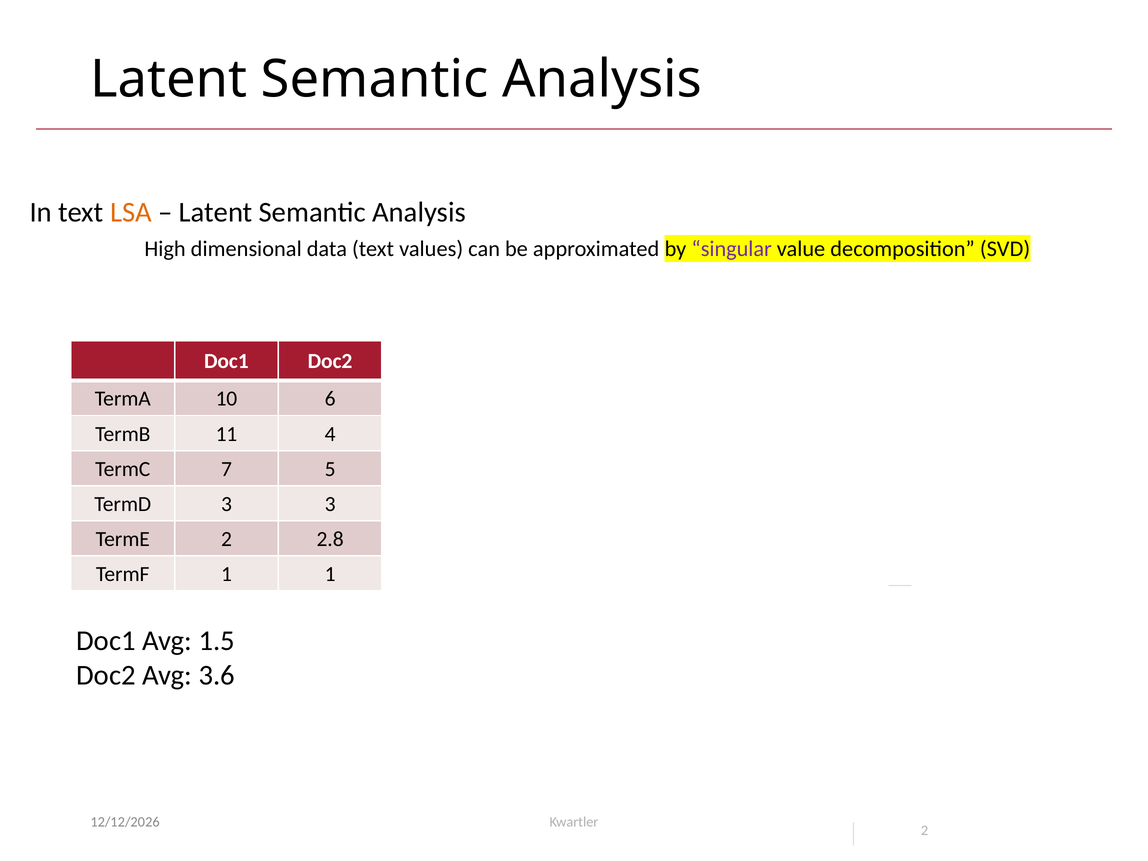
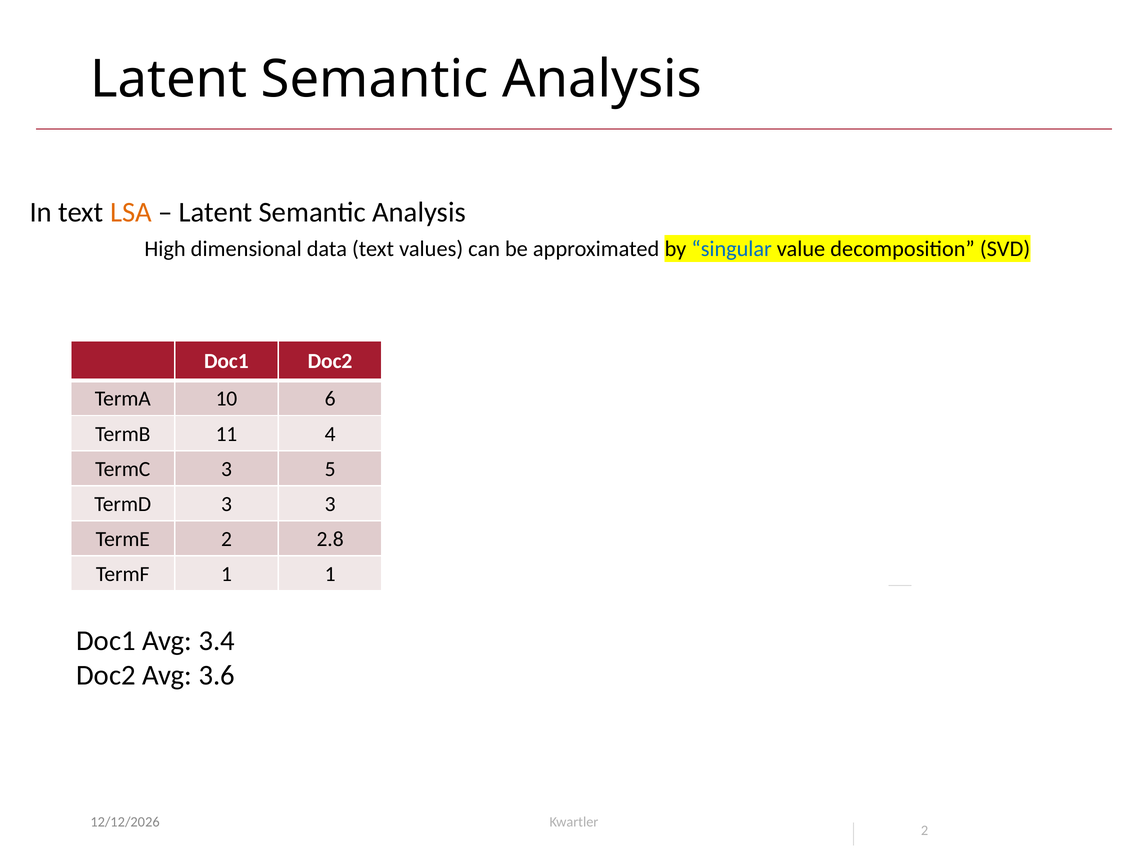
singular colour: purple -> blue (732, 249)
TermC 7: 7 -> 3 (227, 469)
1.5: 1.5 -> 3.4 (217, 641)
